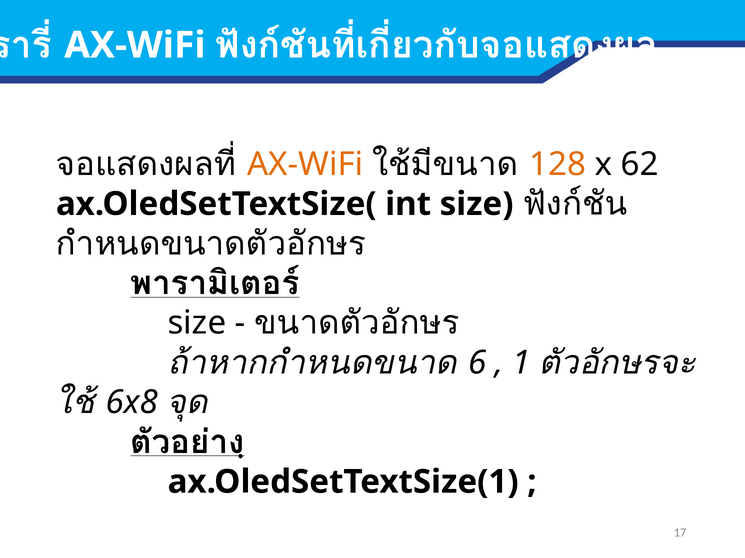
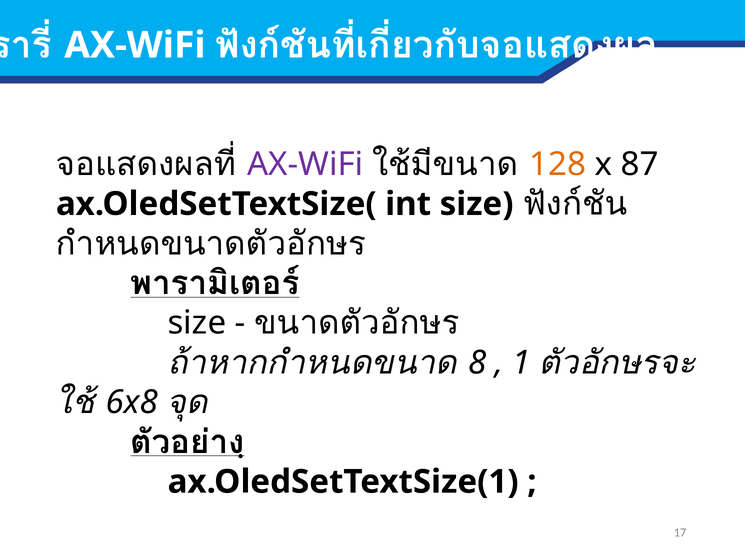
AX-WiFi colour: orange -> purple (305, 164)
62: 62 -> 87 (640, 164)
6: 6 -> 8 (477, 363)
